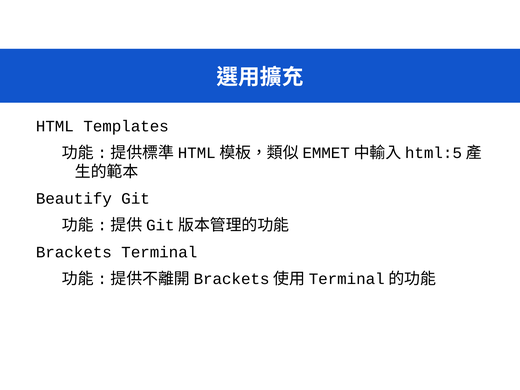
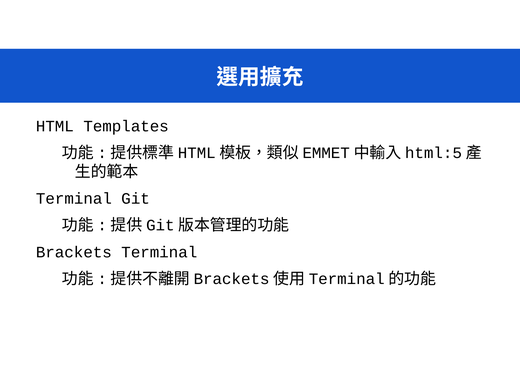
Beautify: Beautify -> Terminal (74, 199)
